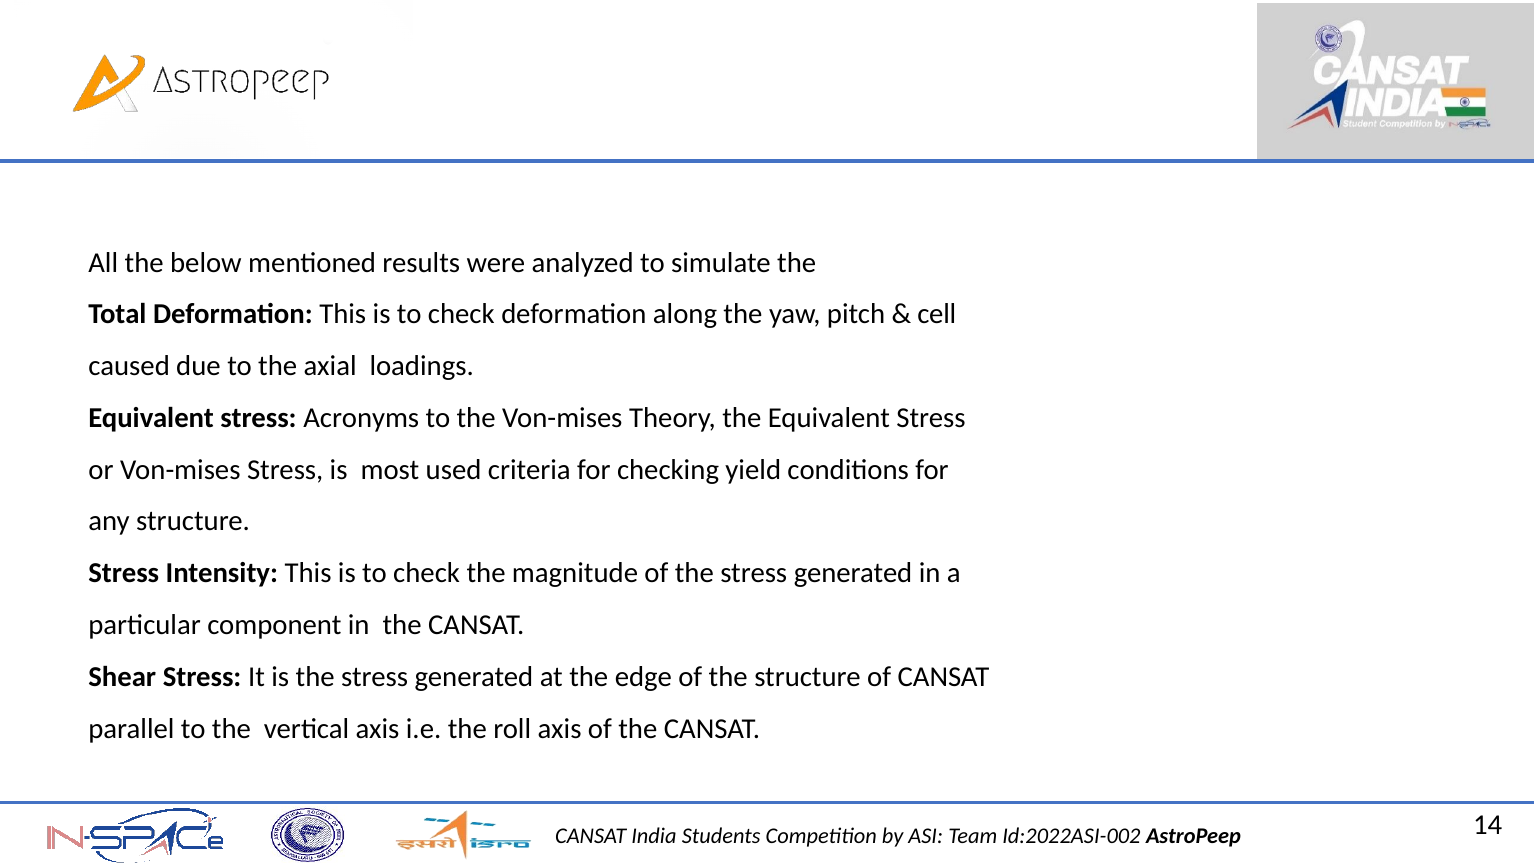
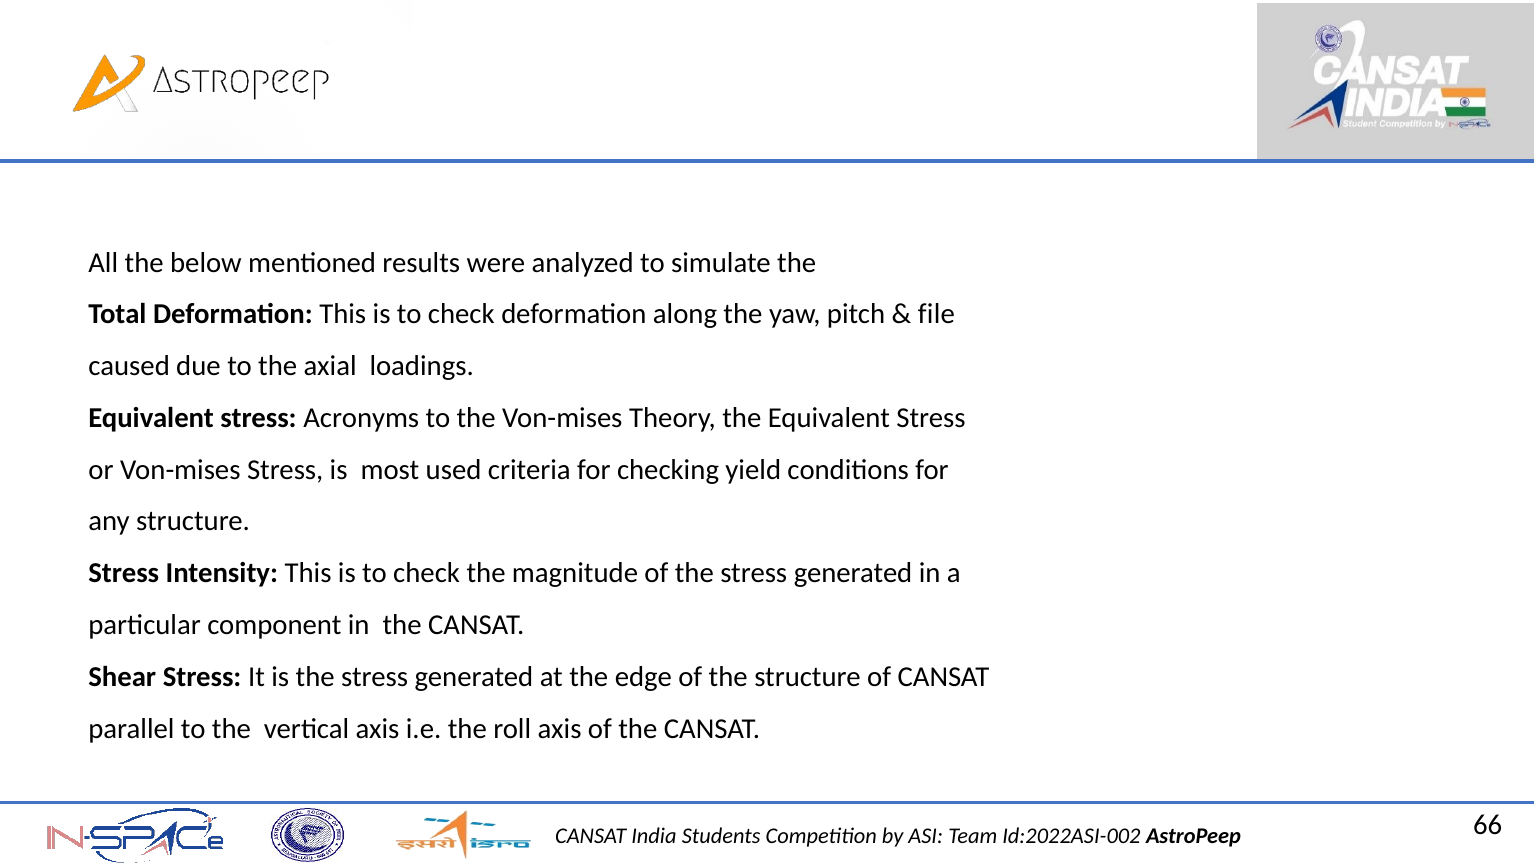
cell: cell -> file (936, 314)
14: 14 -> 66 (1488, 825)
